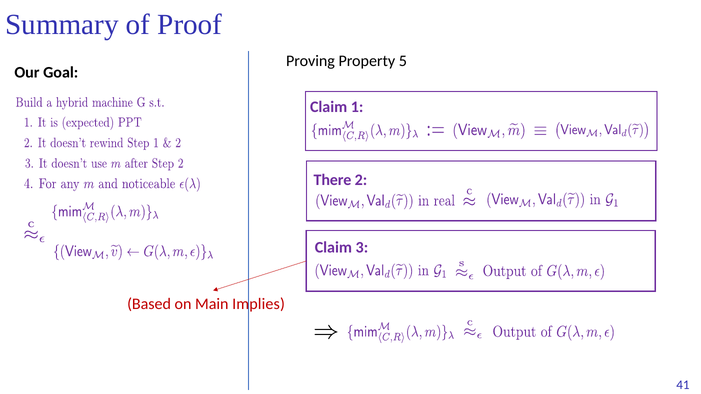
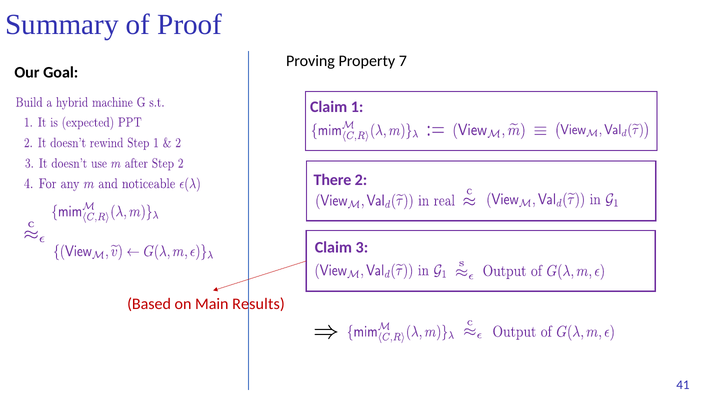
5: 5 -> 7 (403, 61)
Implies: Implies -> Results (259, 304)
